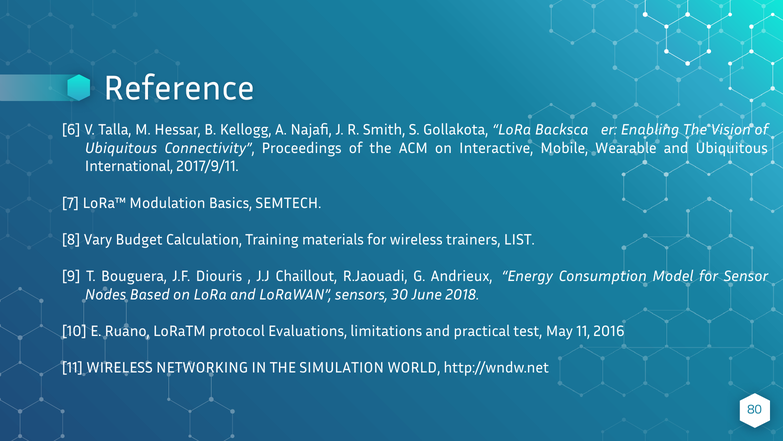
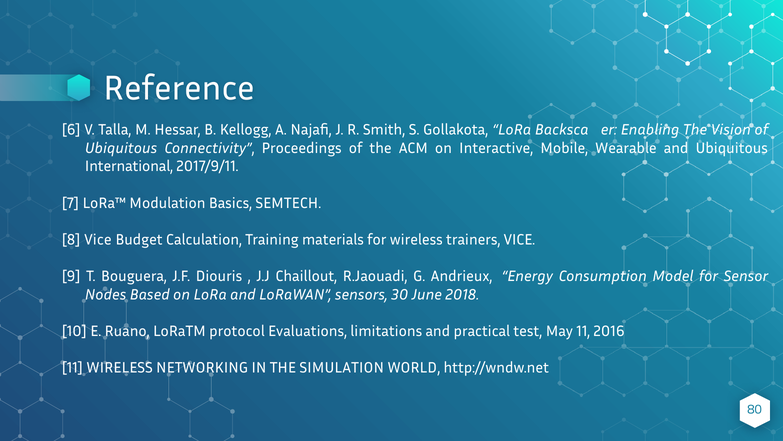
8 Vary: Vary -> Vice (98, 239)
trainers LIST: LIST -> VICE (519, 239)
